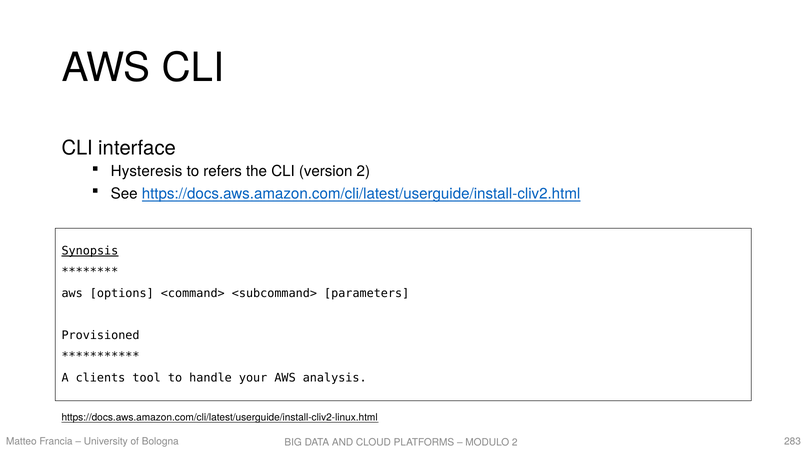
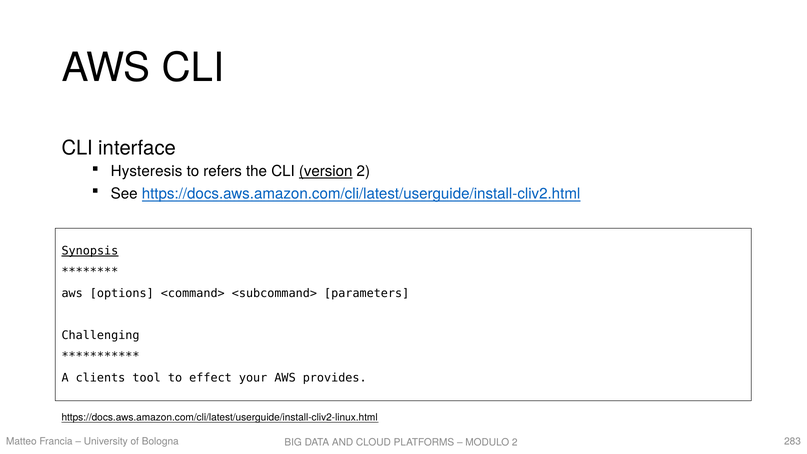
version underline: none -> present (326, 171)
Provisioned: Provisioned -> Challenging (101, 335)
handle: handle -> effect (211, 378)
analysis: analysis -> provides (335, 378)
